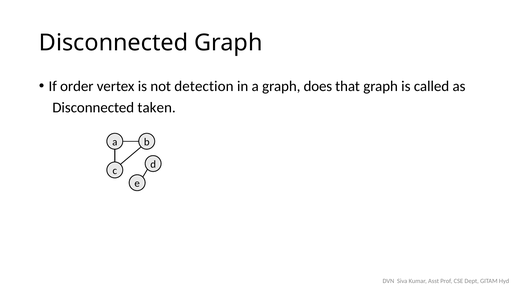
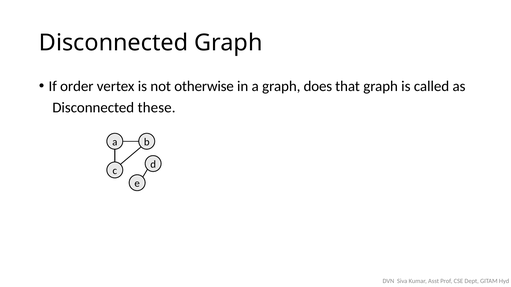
detection: detection -> otherwise (204, 86)
taken: taken -> these (157, 108)
